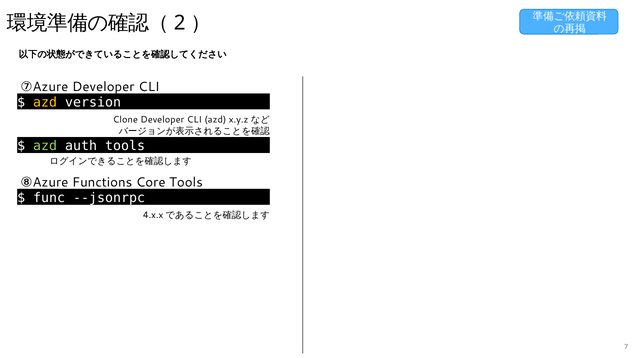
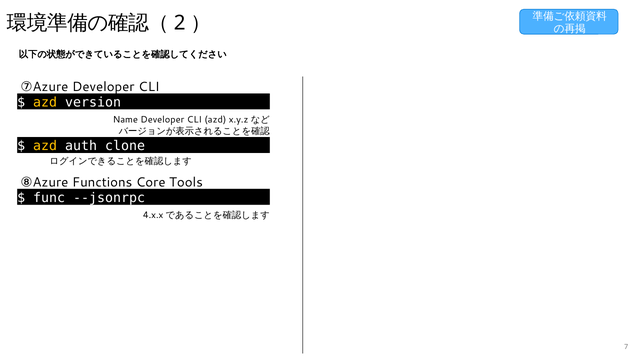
Clone: Clone -> Name (125, 120)
azd colour: light green -> yellow (45, 146)
auth tools: tools -> clone (125, 146)
